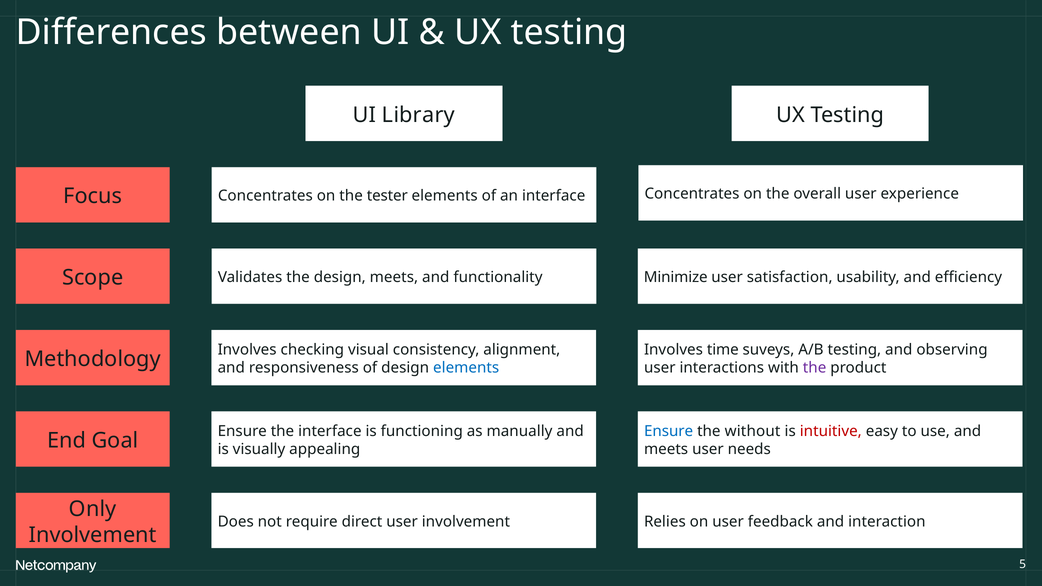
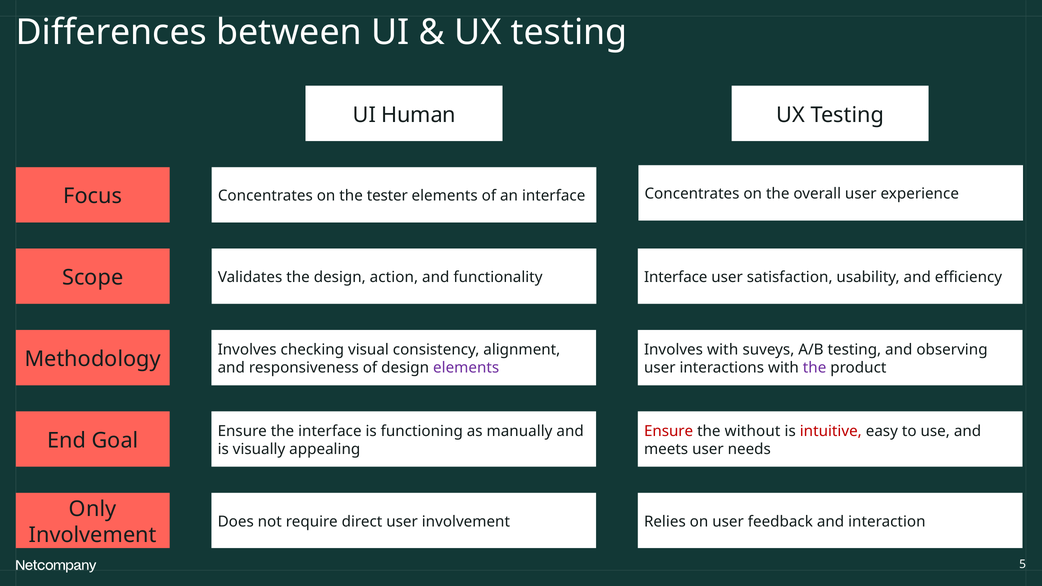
Library: Library -> Human (419, 115)
design meets: meets -> action (394, 277)
functionality Minimize: Minimize -> Interface (676, 277)
Involves time: time -> with (723, 350)
elements colour: blue -> purple (466, 368)
Ensure colour: blue -> red (669, 431)
